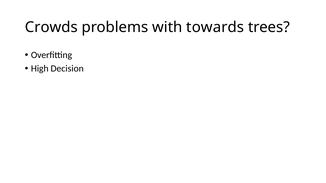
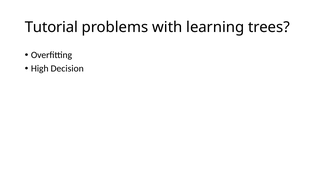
Crowds: Crowds -> Tutorial (51, 27)
towards: towards -> learning (215, 27)
